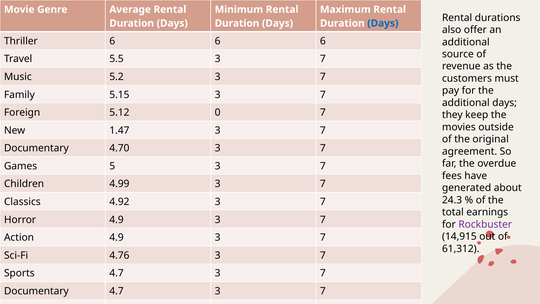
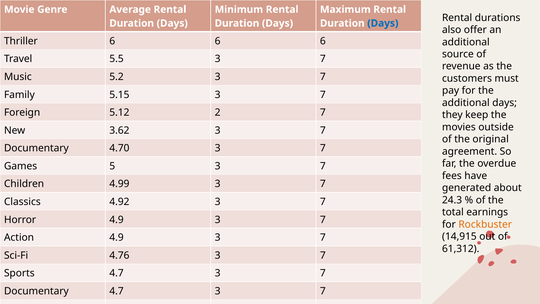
0: 0 -> 2 (218, 112)
1.47: 1.47 -> 3.62 (119, 130)
Rockbuster colour: purple -> orange (485, 224)
